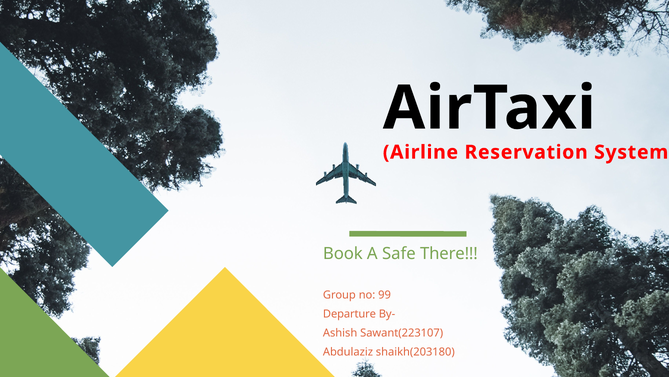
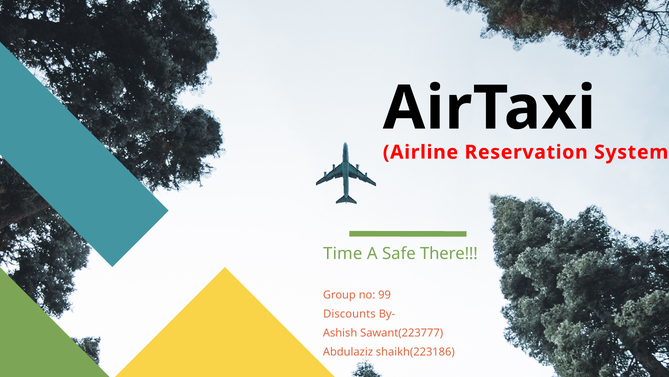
Book: Book -> Time (343, 253)
Departure: Departure -> Discounts (349, 313)
Sawant(223107: Sawant(223107 -> Sawant(223777 (402, 332)
shaikh(203180: shaikh(203180 -> shaikh(223186 (415, 351)
